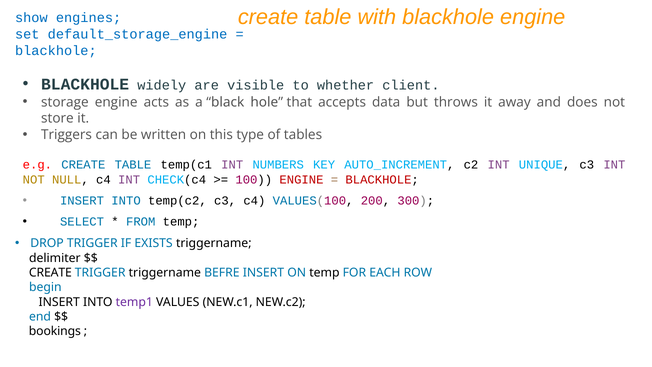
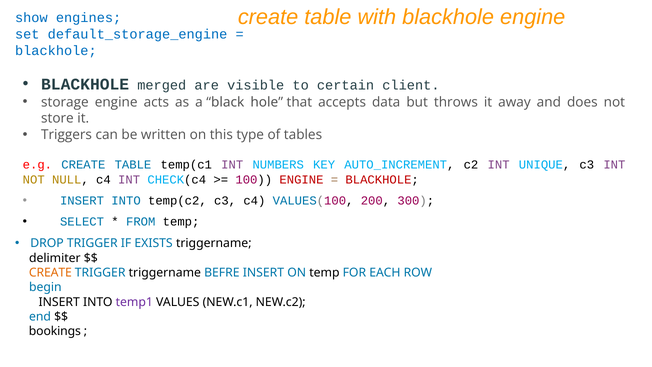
widely: widely -> merged (162, 85)
whether: whether -> certain (346, 85)
CREATE colour: black -> orange (50, 273)
